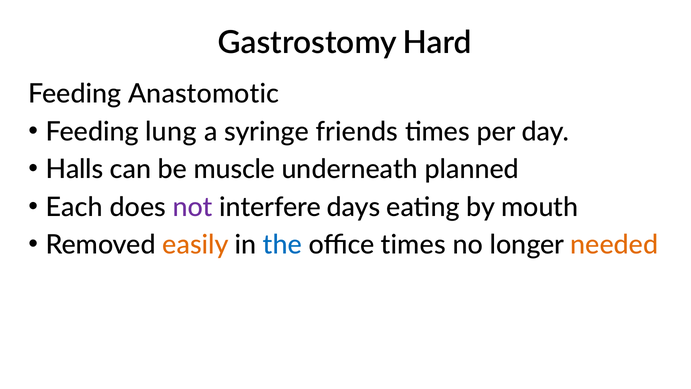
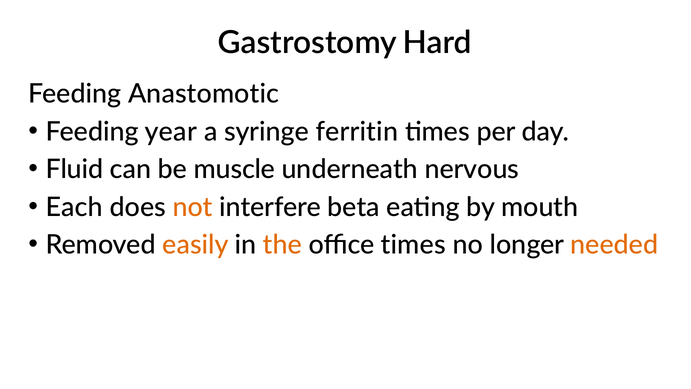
lung: lung -> year (171, 132)
friends: friends -> ferritin (357, 132)
Halls: Halls -> Fluid (74, 169)
planned: planned -> nervous (472, 169)
not colour: purple -> orange (193, 207)
days: days -> beta (353, 207)
the colour: blue -> orange (282, 245)
